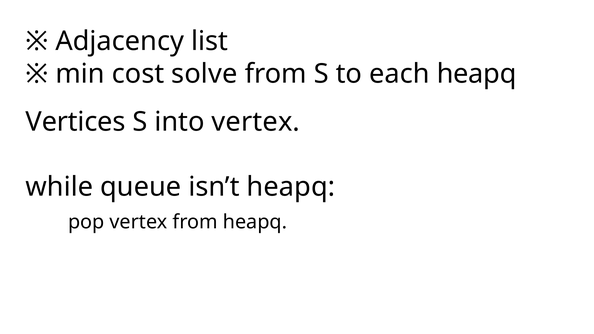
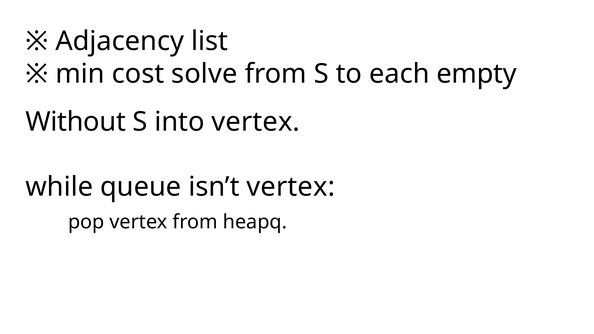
each heapq: heapq -> empty (477, 74)
Vertices: Vertices -> Without (76, 122)
isn’t heapq: heapq -> vertex (291, 187)
